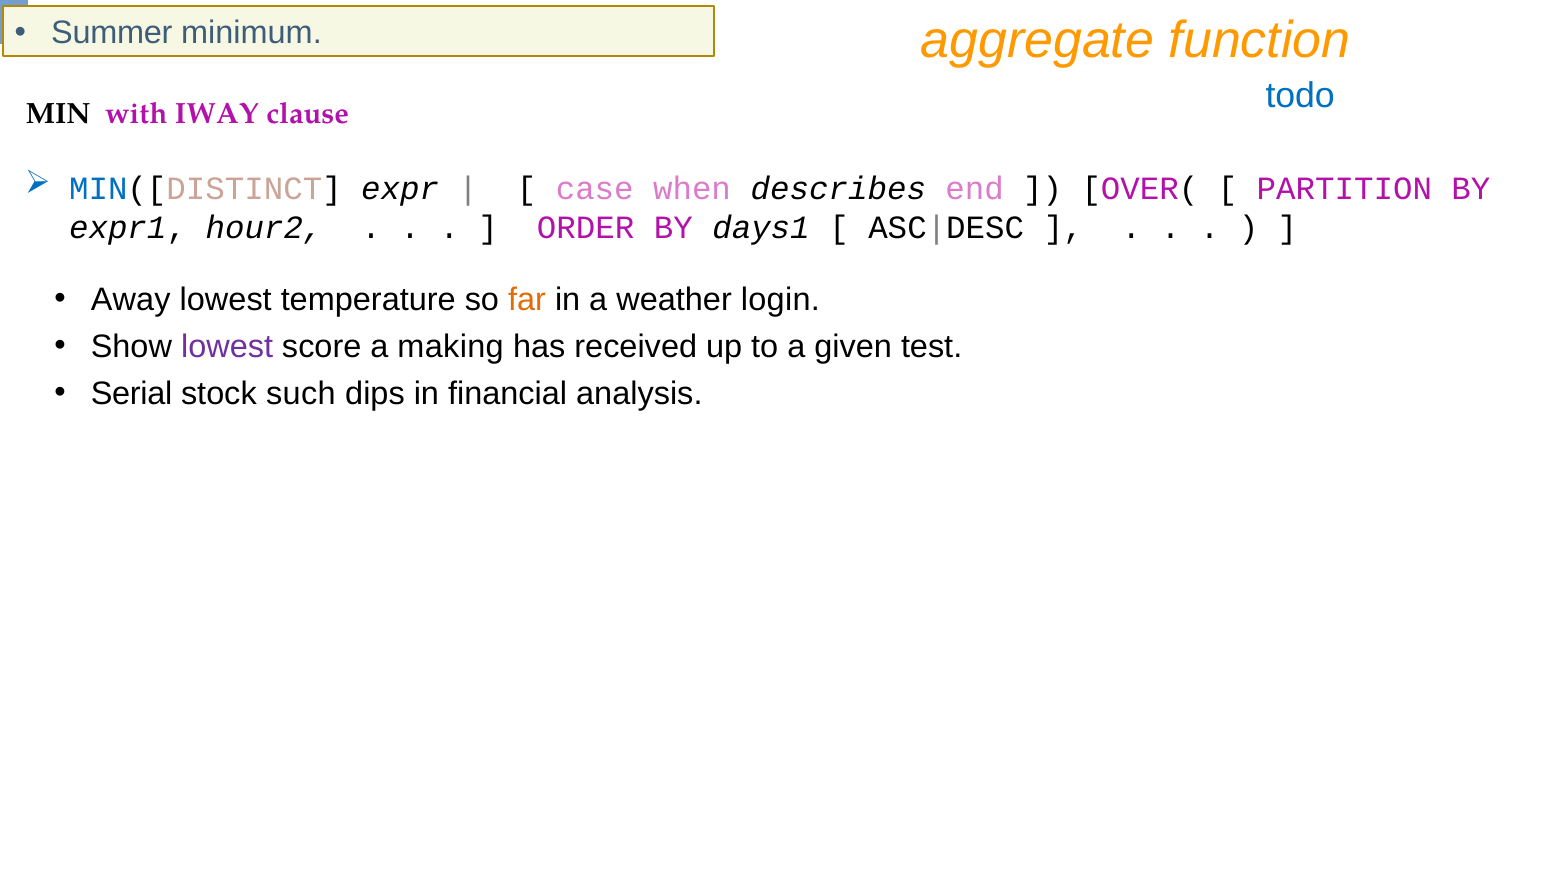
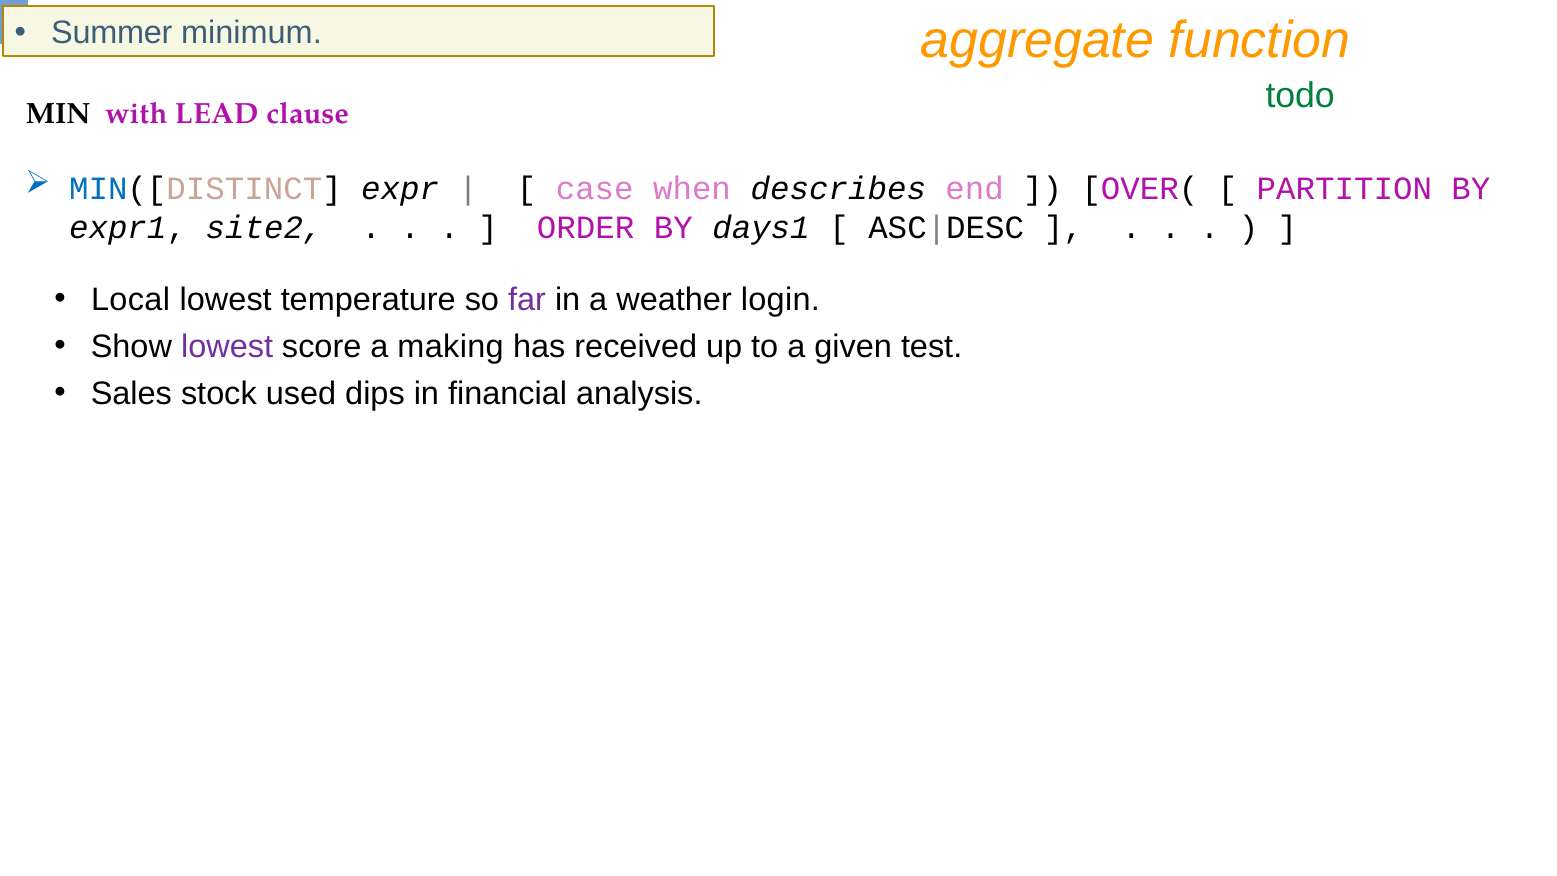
todo colour: blue -> green (1300, 96)
IWAY: IWAY -> LEAD (217, 114)
hour2: hour2 -> site2 (264, 227)
Away: Away -> Local (131, 300)
far colour: orange -> purple (527, 300)
Serial: Serial -> Sales (131, 393)
such: such -> used (301, 393)
